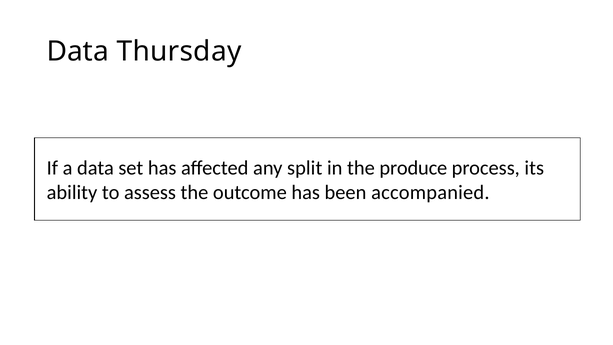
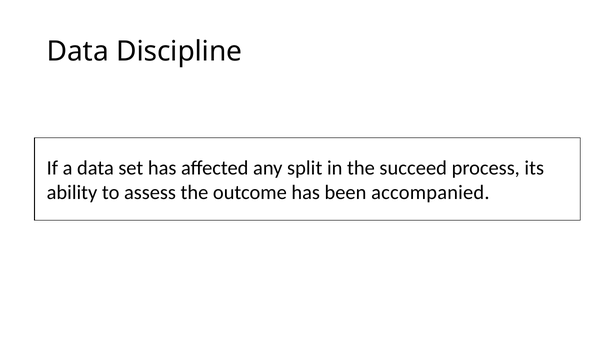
Thursday: Thursday -> Discipline (179, 51)
produce: produce -> succeed (413, 168)
